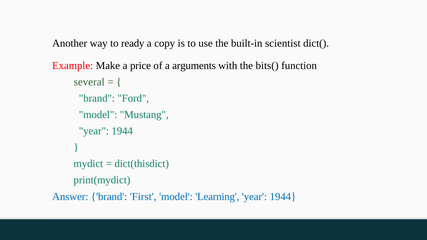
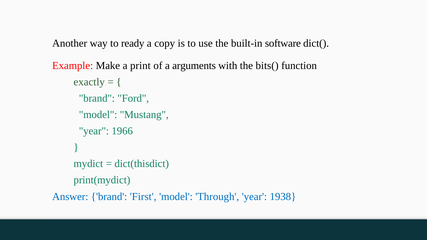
scientist: scientist -> software (283, 43)
price: price -> print (140, 66)
several: several -> exactly (89, 82)
1944: 1944 -> 1966 (122, 131)
Learning: Learning -> Through (217, 197)
1944: 1944 -> 1938 (283, 197)
